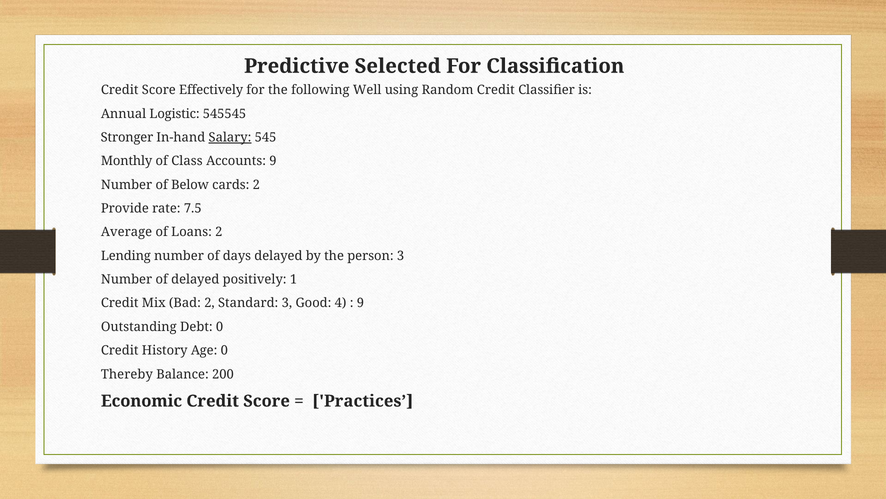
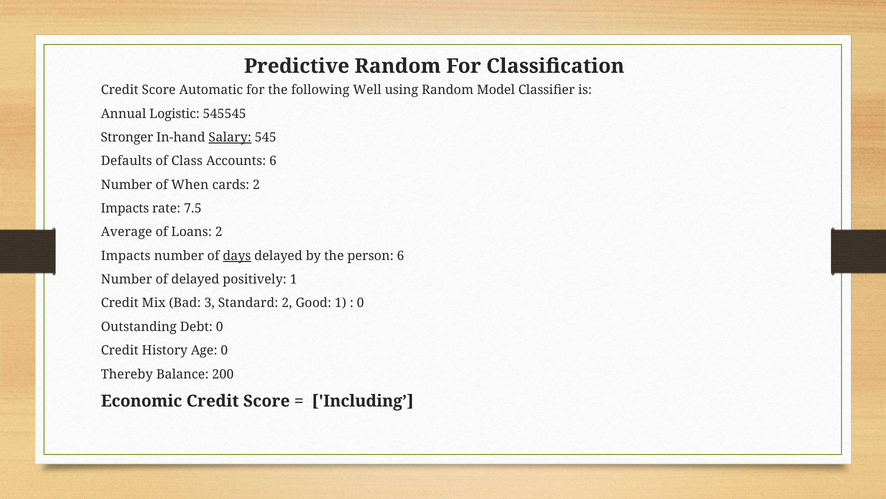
Predictive Selected: Selected -> Random (398, 66)
Effectively: Effectively -> Automatic (211, 90)
Random Credit: Credit -> Model (496, 90)
Monthly: Monthly -> Defaults (127, 161)
Accounts 9: 9 -> 6 (273, 161)
Below: Below -> When (190, 185)
Provide: Provide -> Impacts (125, 208)
Lending: Lending -> Impacts (126, 256)
days underline: none -> present (237, 256)
person 3: 3 -> 6 (401, 256)
Bad 2: 2 -> 3 (209, 303)
Standard 3: 3 -> 2 (287, 303)
Good 4: 4 -> 1 (341, 303)
9: 9 -> 0 (360, 303)
Practices: Practices -> Including (363, 401)
